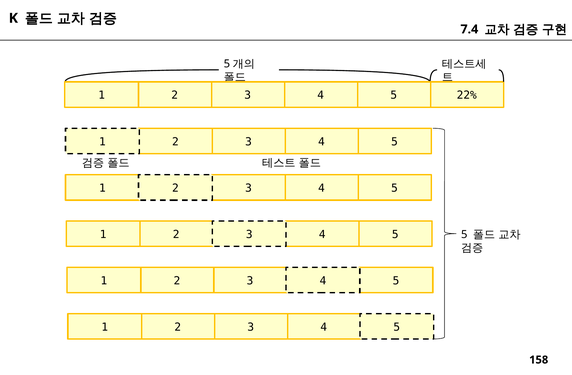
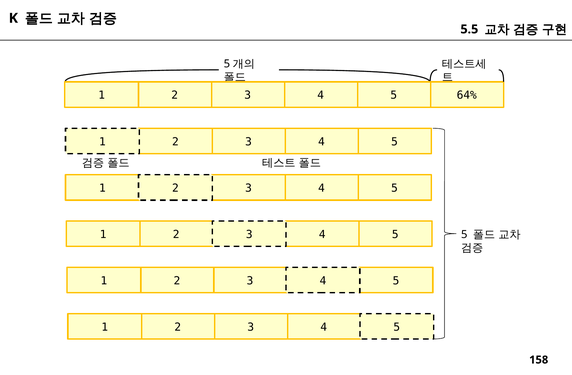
7.4: 7.4 -> 5.5 (469, 29)
22%: 22% -> 64% (467, 95)
